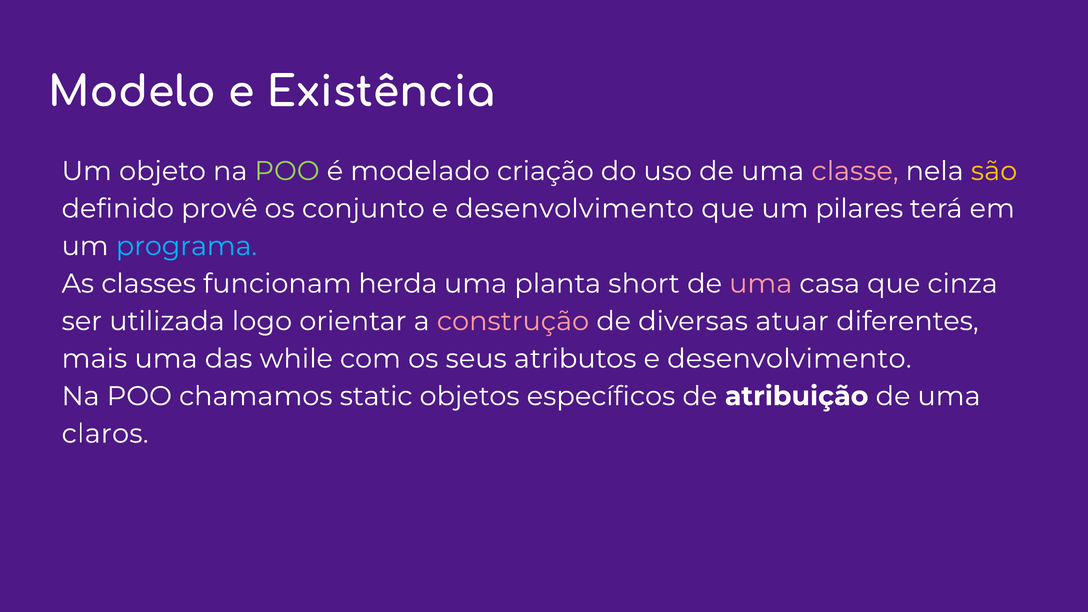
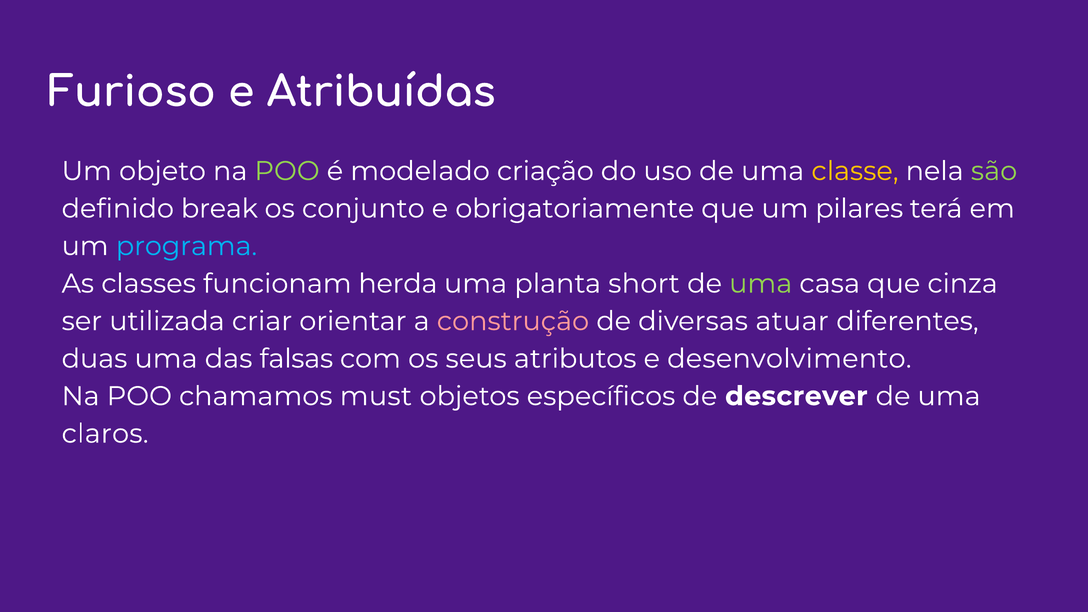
Modelo: Modelo -> Furioso (132, 92)
Existência: Existência -> Atribuídas (381, 92)
classe colour: pink -> yellow (855, 171)
são colour: yellow -> light green (994, 171)
provê: provê -> break (219, 209)
desenvolvimento: desenvolvimento -> obrigatoriamente (575, 209)
uma colour: pink -> light green (761, 284)
logo: logo -> criar (262, 321)
mais: mais -> duas (94, 359)
while: while -> falsas (296, 359)
static: static -> must (376, 396)
atribuição: atribuição -> descrever (796, 396)
